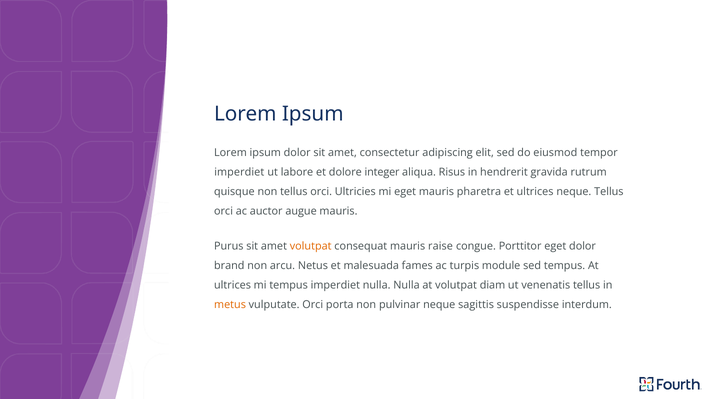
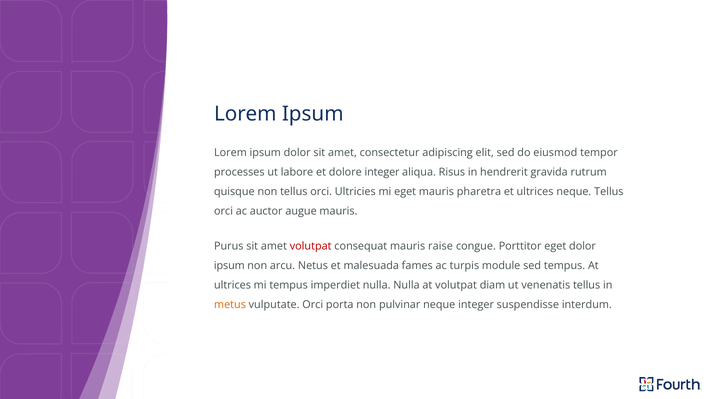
imperdiet: imperdiet -> processes (239, 172)
volutpat colour: orange -> red (311, 246)
brand: brand -> ipsum (229, 266)
neque sagittis: sagittis -> integer (476, 305)
